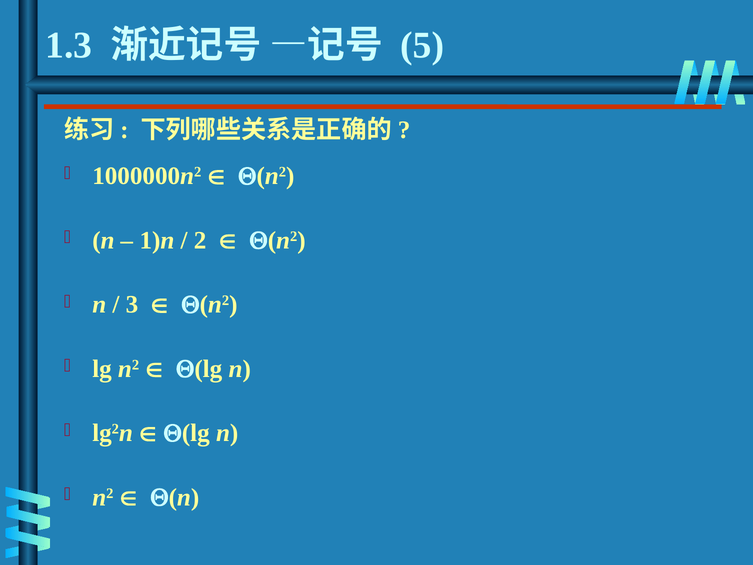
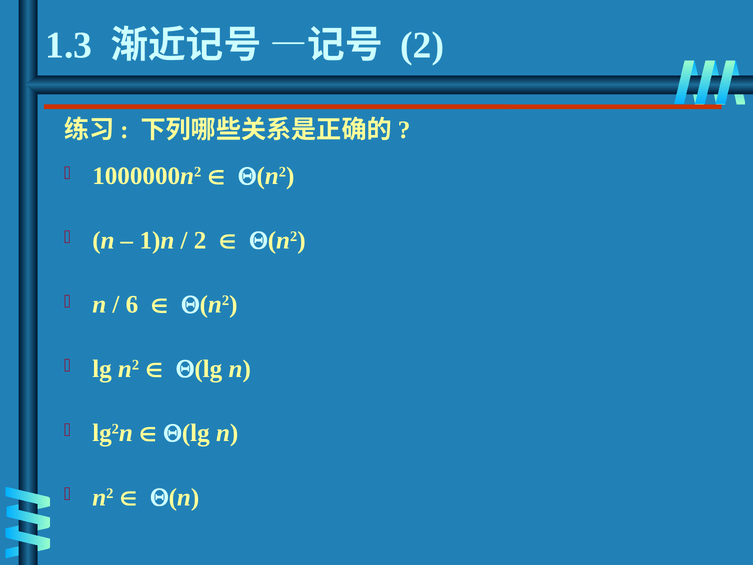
5: 5 -> 2 (422, 45)
3: 3 -> 6 (132, 304)
